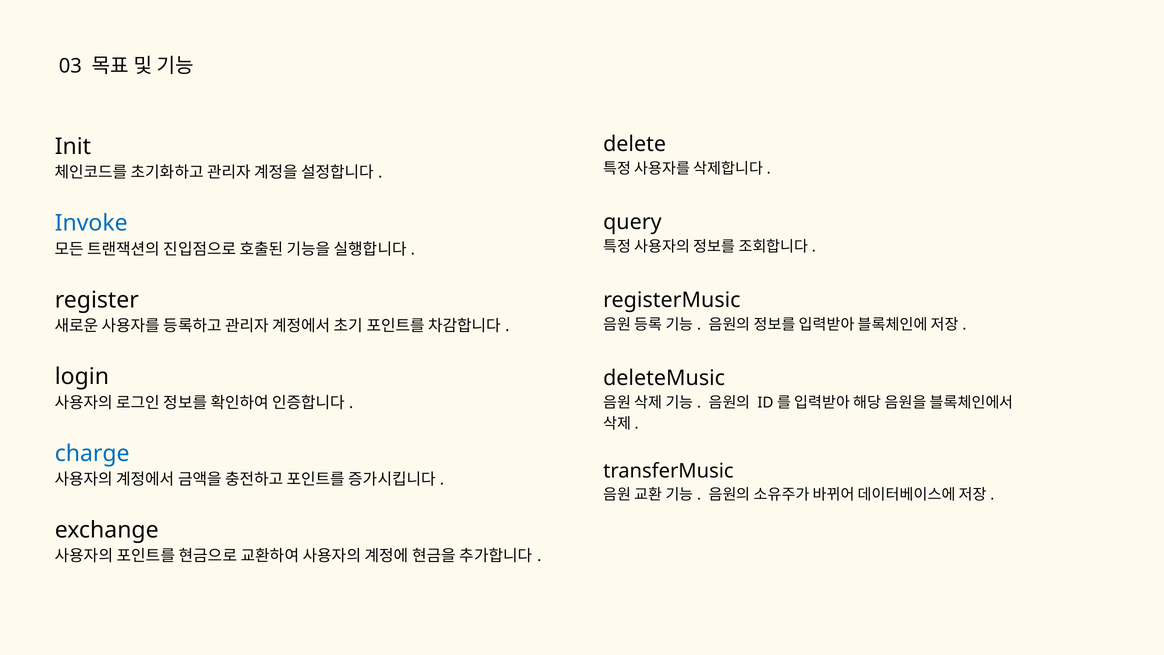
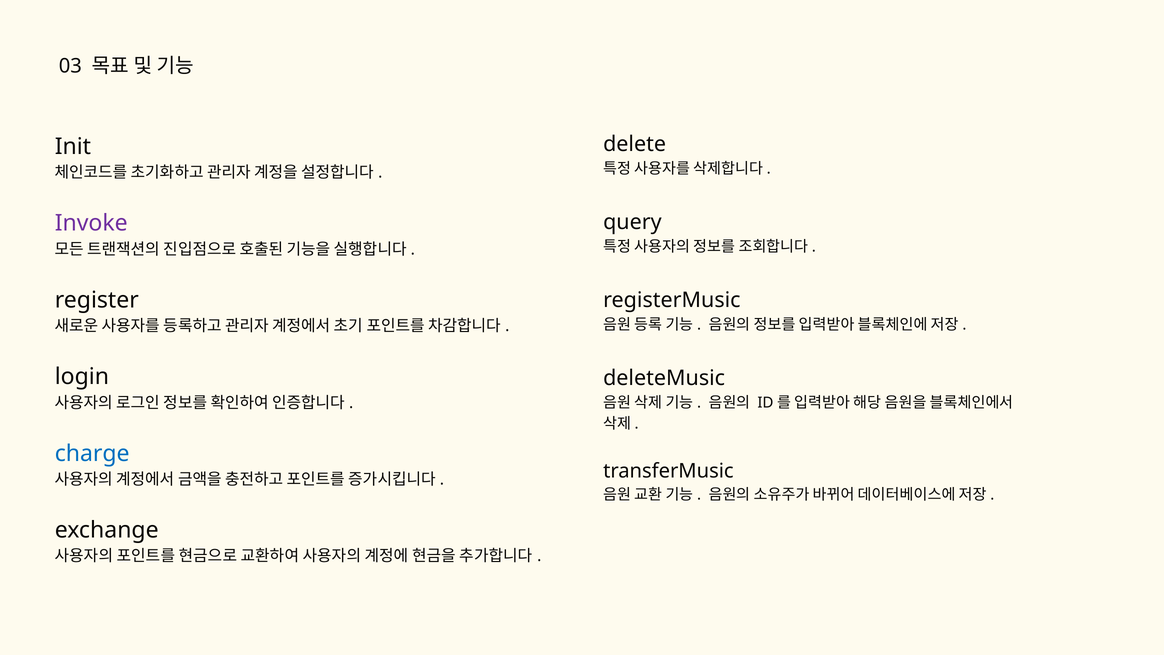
Invoke colour: blue -> purple (91, 223)
